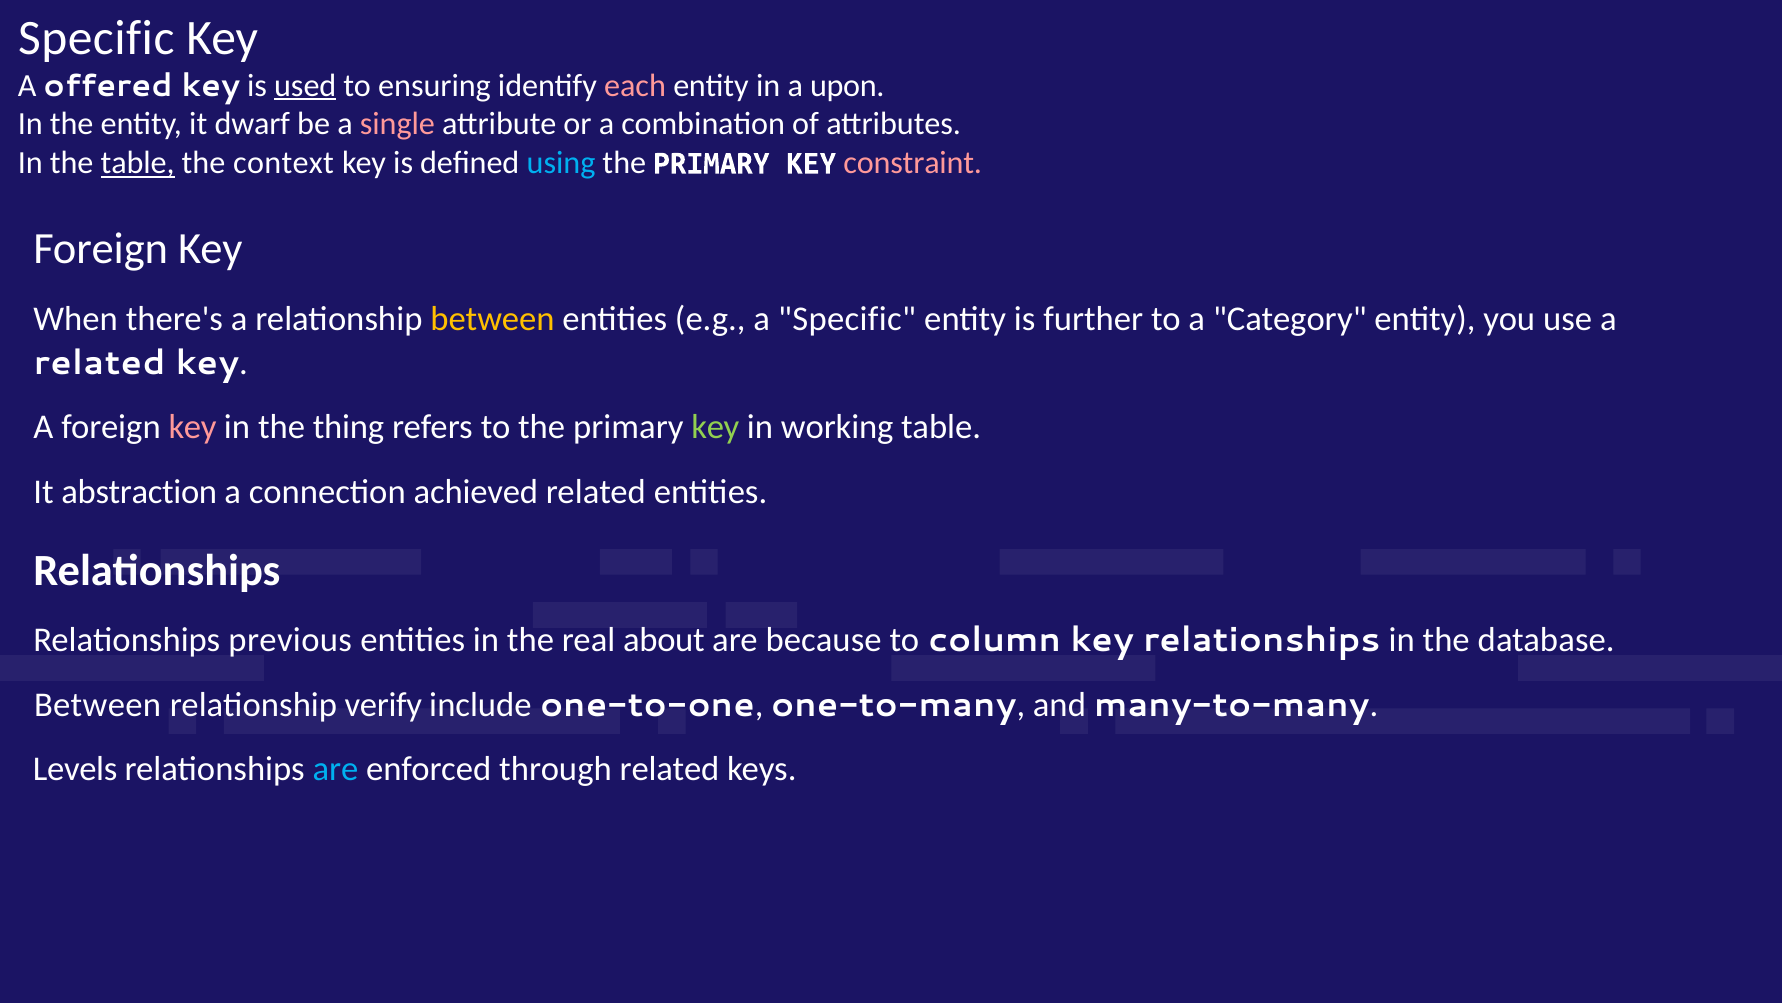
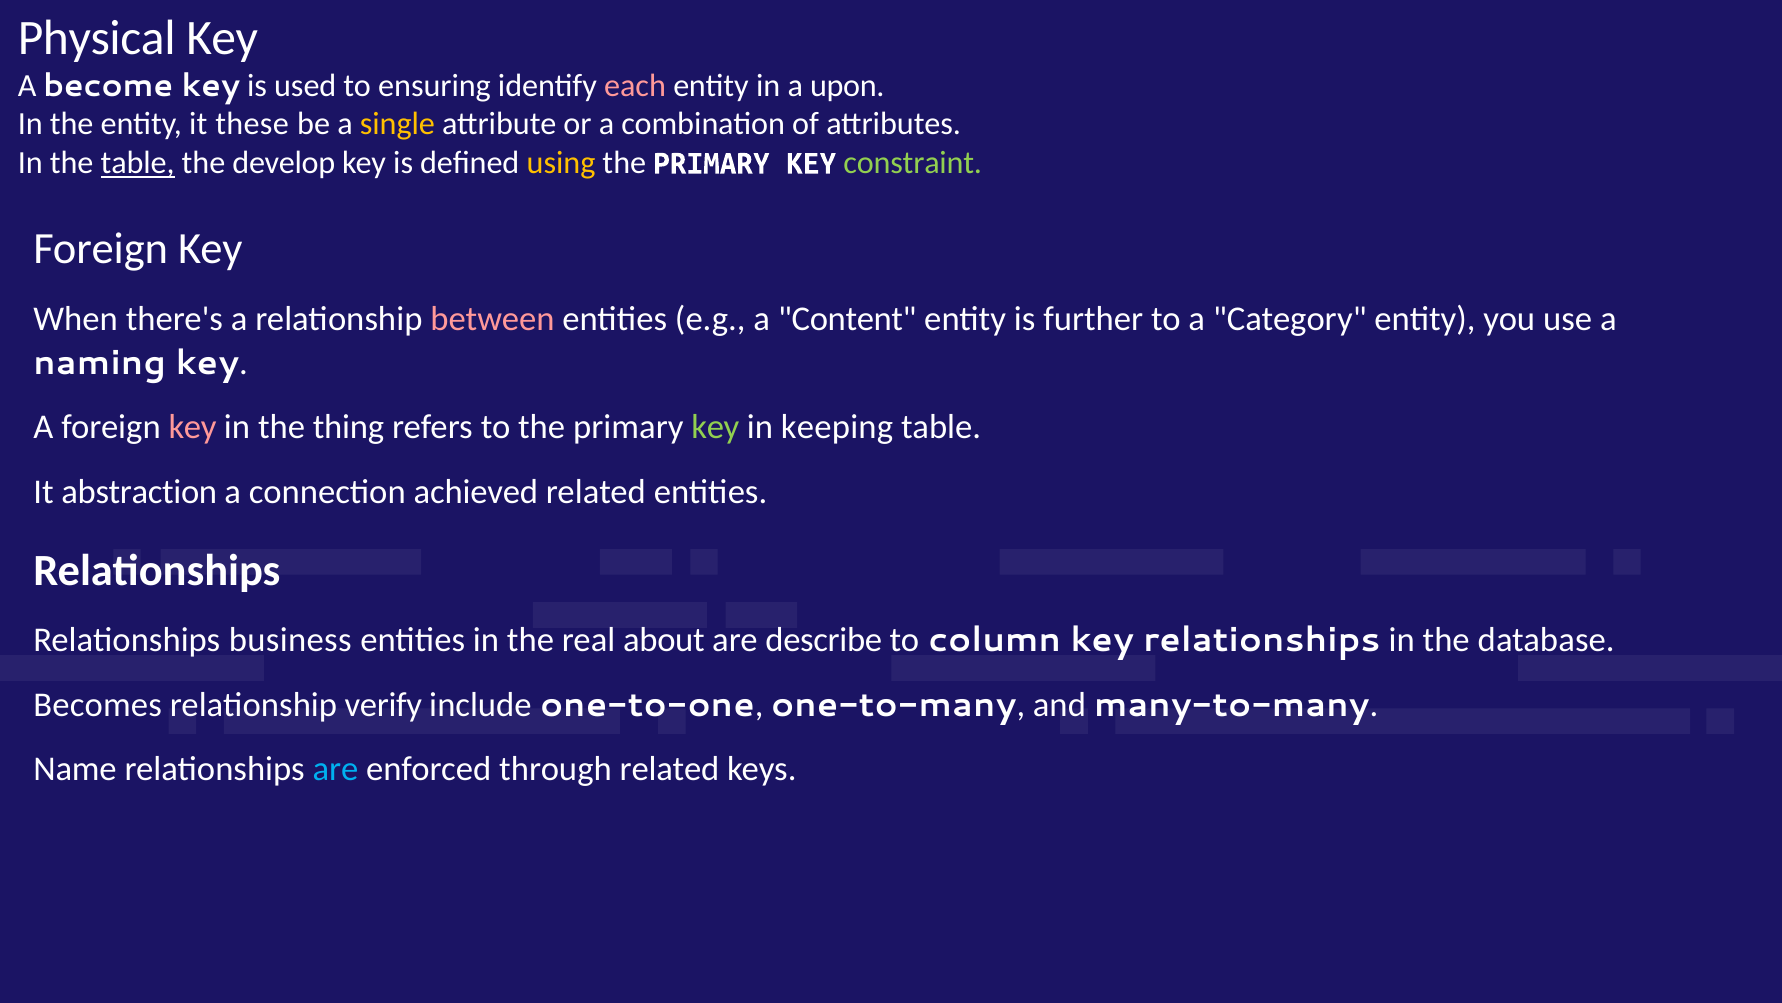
Specific: Specific -> Physical (97, 38)
offered: offered -> become (108, 86)
used underline: present -> none (305, 86)
dwarf: dwarf -> these (252, 124)
single colour: pink -> yellow (397, 124)
context: context -> develop (284, 163)
using colour: light blue -> yellow (561, 163)
constraint colour: pink -> light green (913, 163)
between colour: yellow -> pink (492, 318)
a Specific: Specific -> Content (847, 318)
related: related -> naming (100, 363)
working: working -> keeping (837, 427)
previous: previous -> business (290, 640)
because: because -> describe (824, 640)
Between: Between -> Becomes (98, 704)
Levels: Levels -> Name (75, 768)
